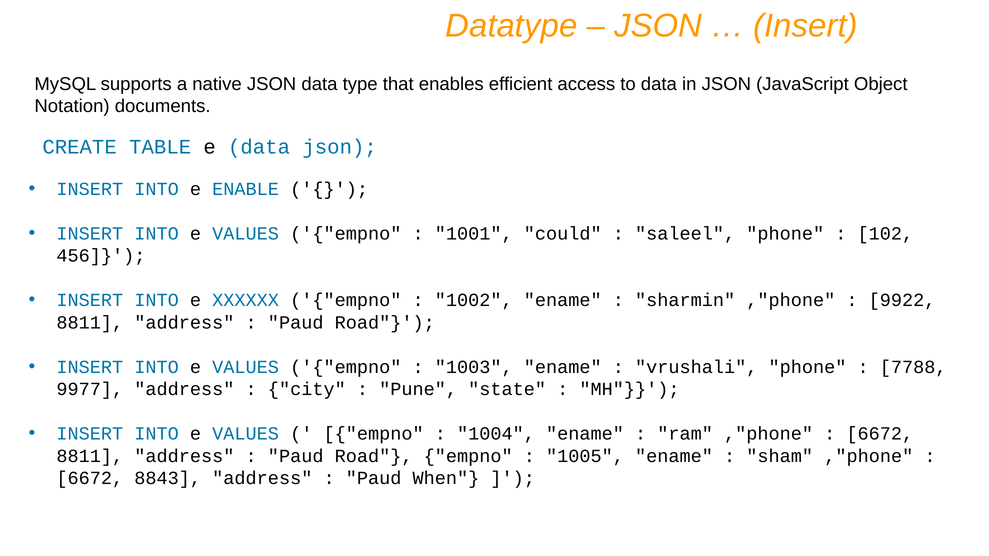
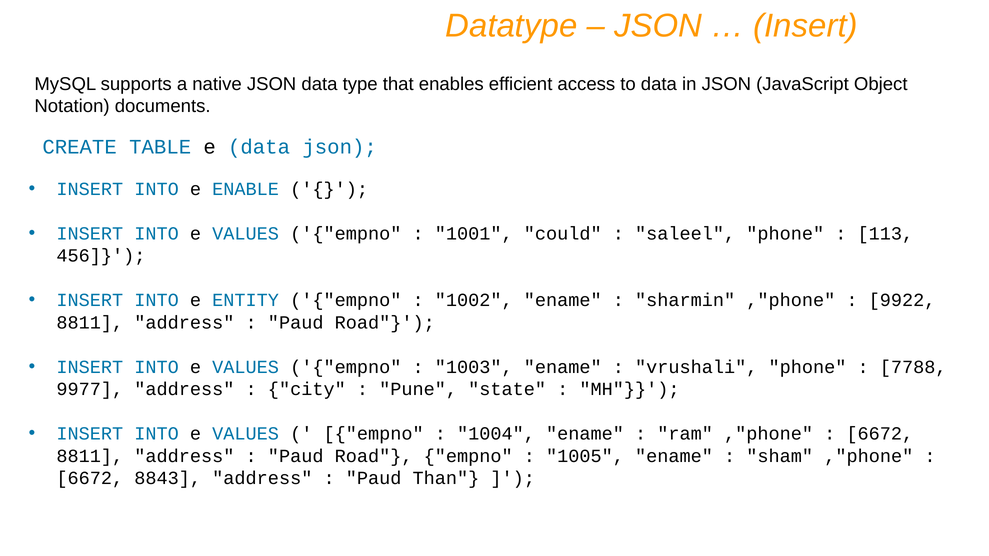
102: 102 -> 113 (885, 234)
XXXXXX: XXXXXX -> ENTITY (246, 300)
When: When -> Than (446, 478)
